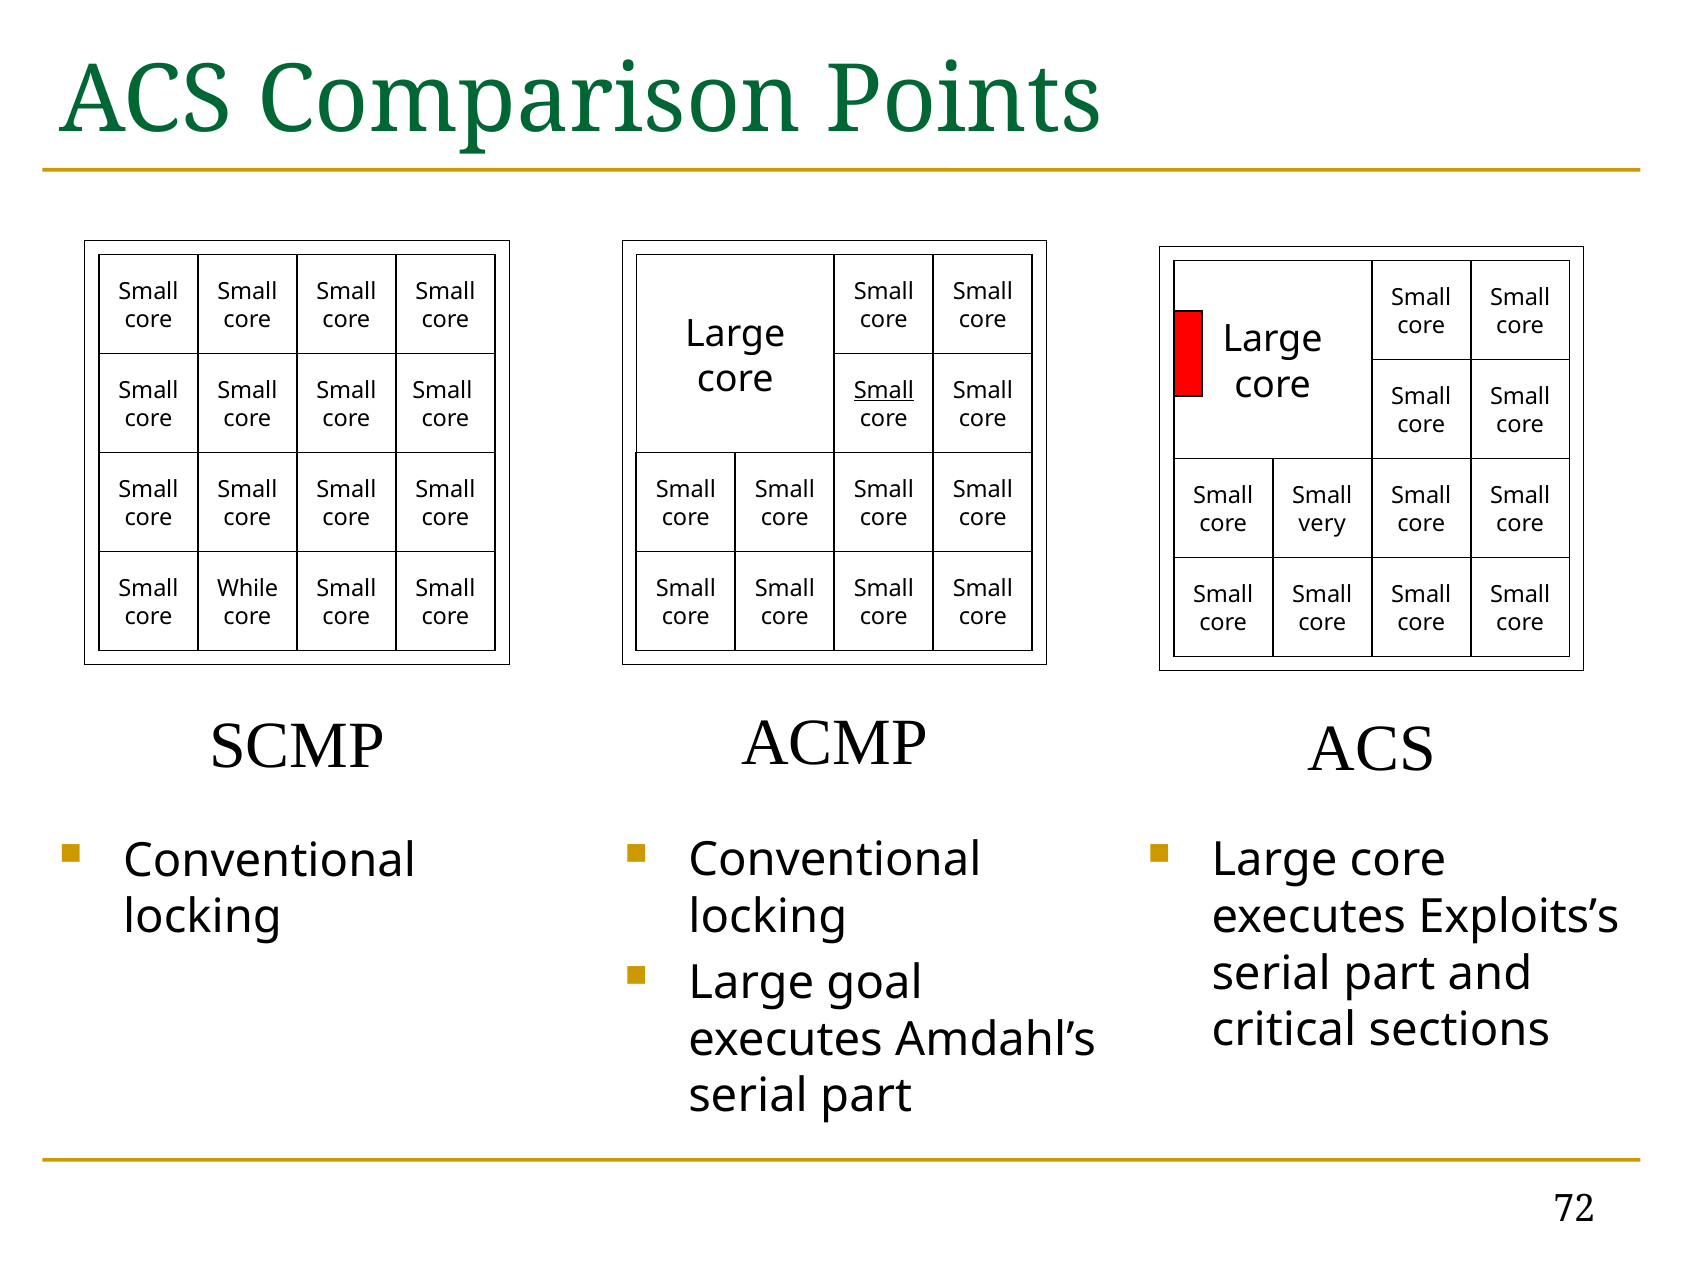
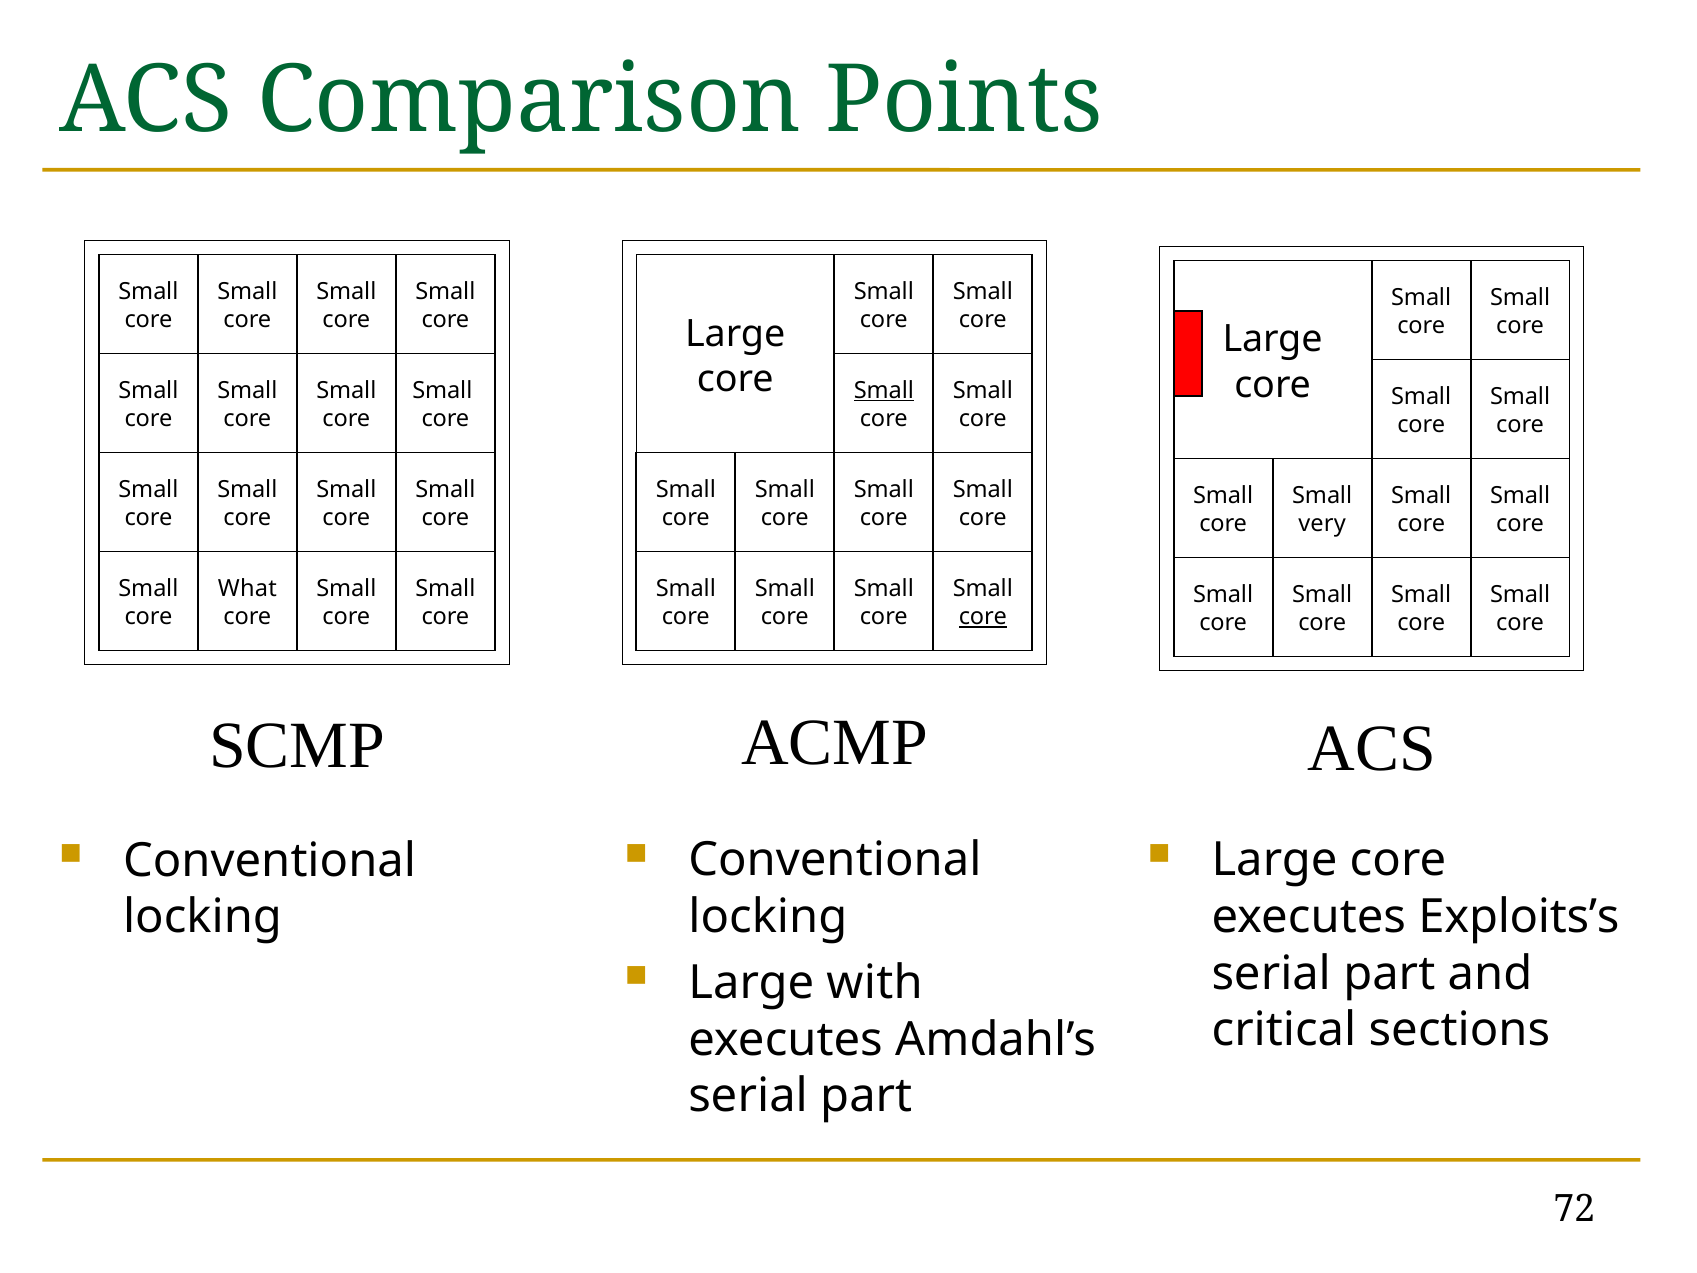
While: While -> What (247, 588)
core underline: none -> present (983, 617)
goal: goal -> with (875, 983)
